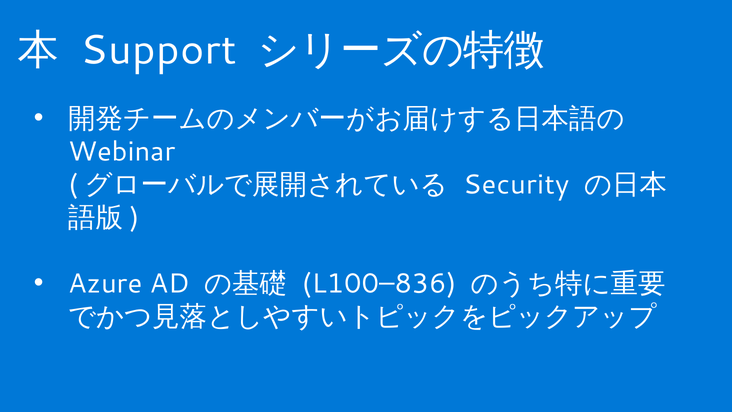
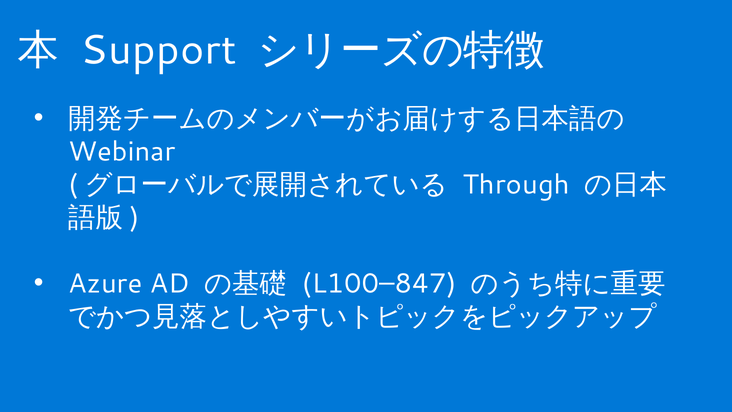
Security: Security -> Through (516, 185)
L100–836: L100–836 -> L100–847 (379, 283)
